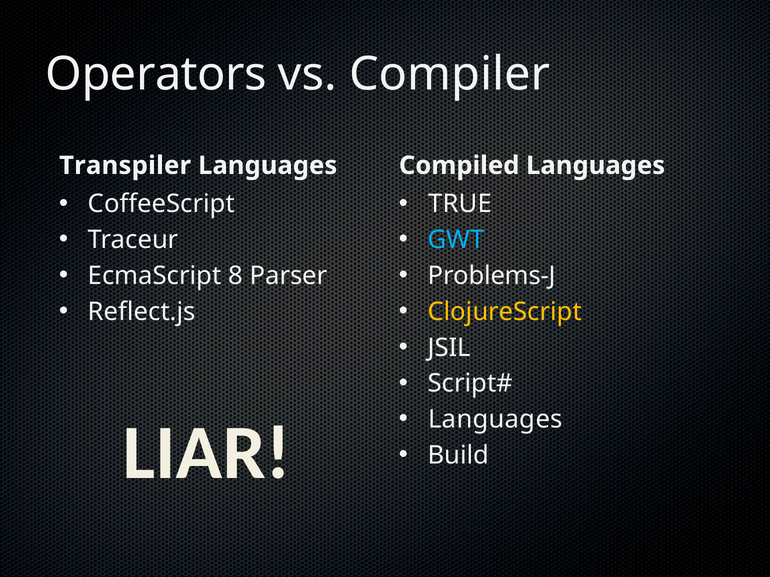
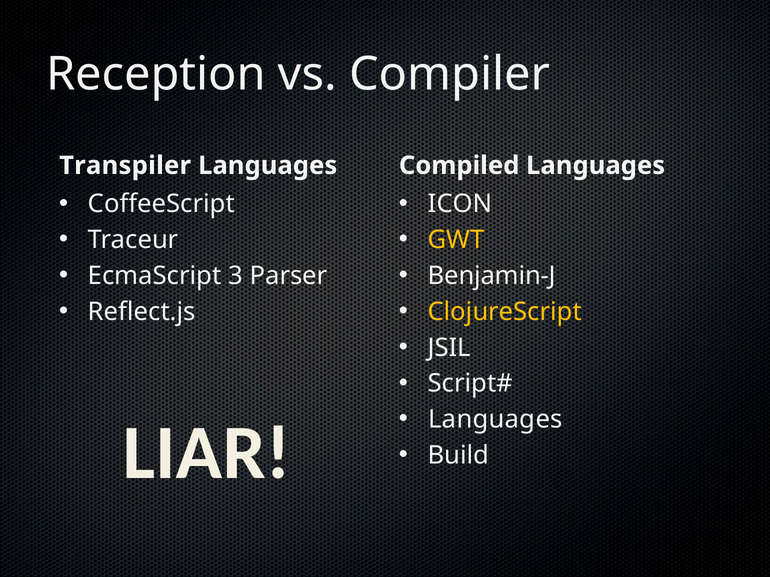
Operators: Operators -> Reception (156, 75)
TRUE: TRUE -> ICON (460, 204)
GWT colour: light blue -> yellow (456, 240)
8: 8 -> 3 (236, 276)
Problems-J: Problems-J -> Benjamin-J (492, 276)
